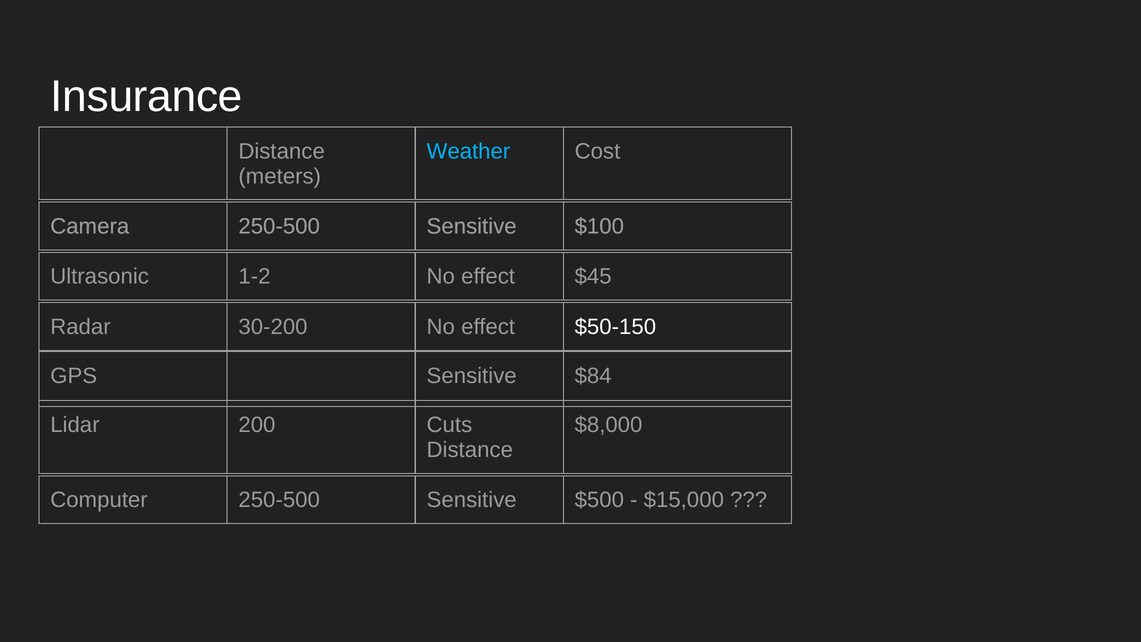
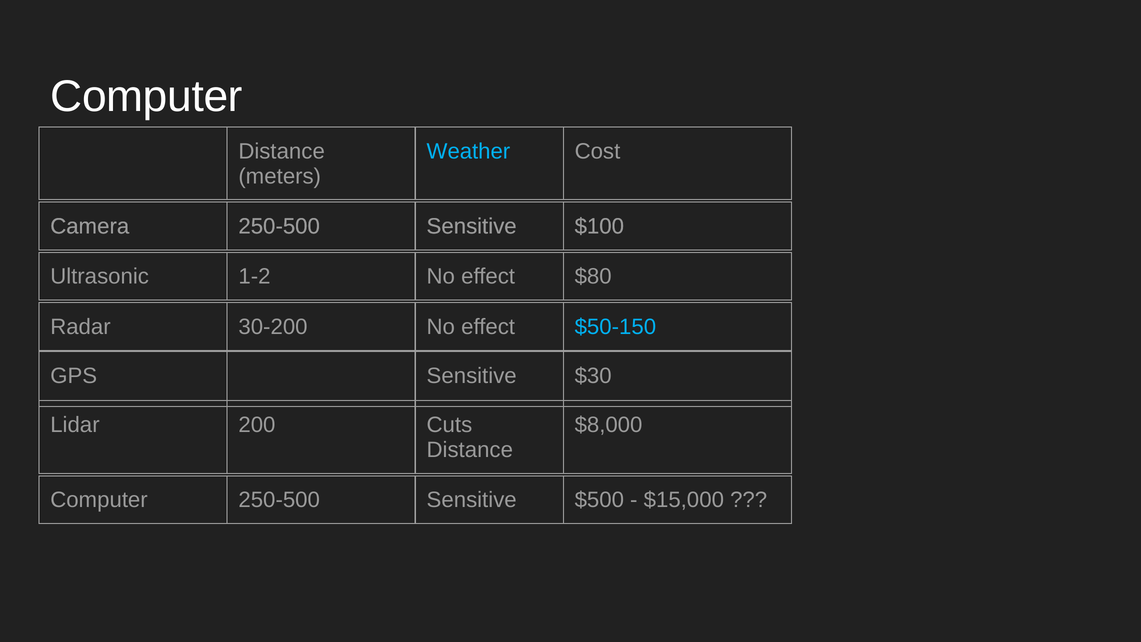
Insurance: Insurance -> Computer (146, 97)
$45: $45 -> $80 (593, 277)
$50-150 colour: white -> light blue (615, 327)
$84: $84 -> $30 (593, 376)
